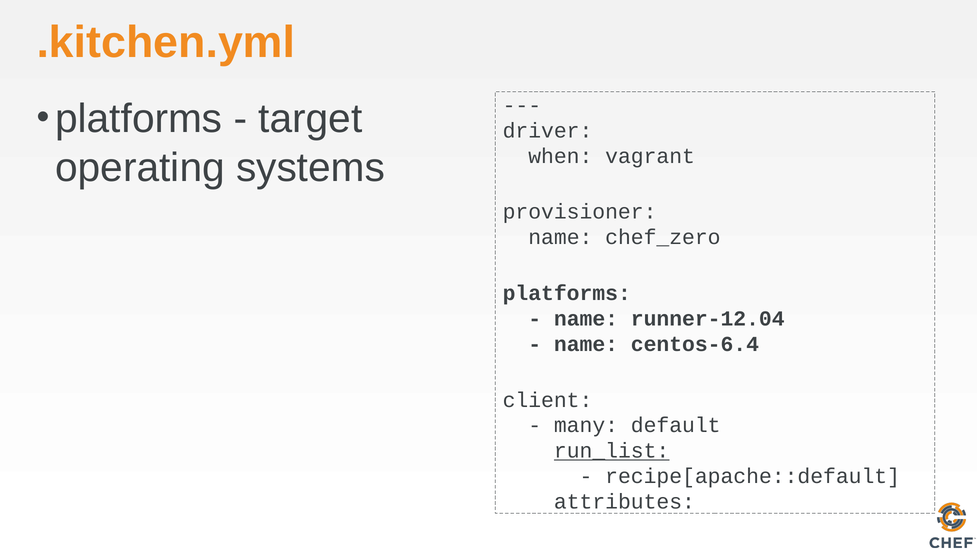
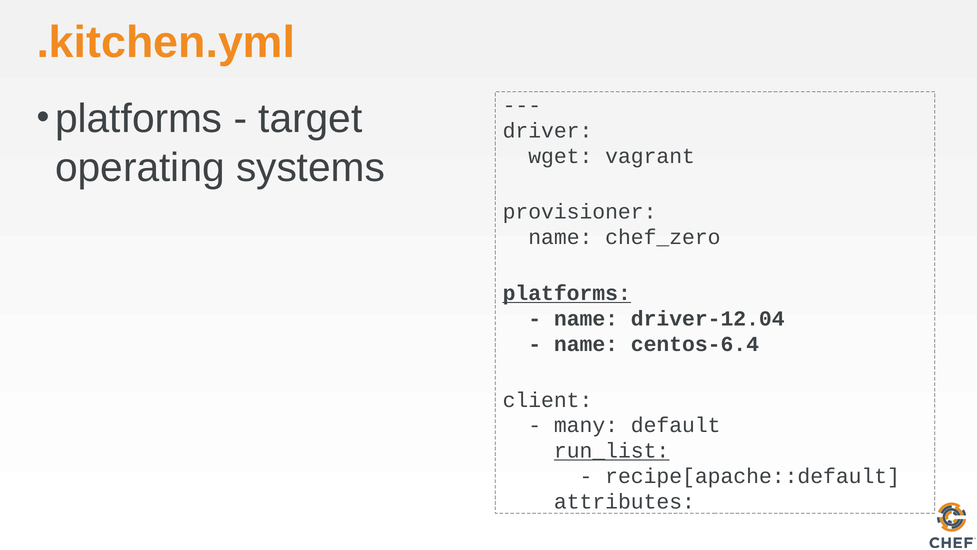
when: when -> wget (560, 156)
platforms underline: none -> present (567, 293)
runner-12.04: runner-12.04 -> driver-12.04 (708, 318)
